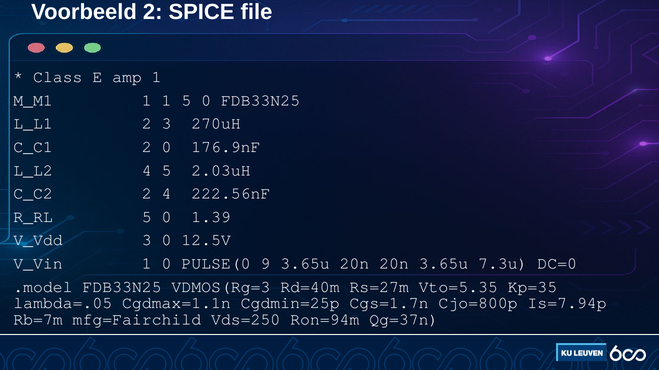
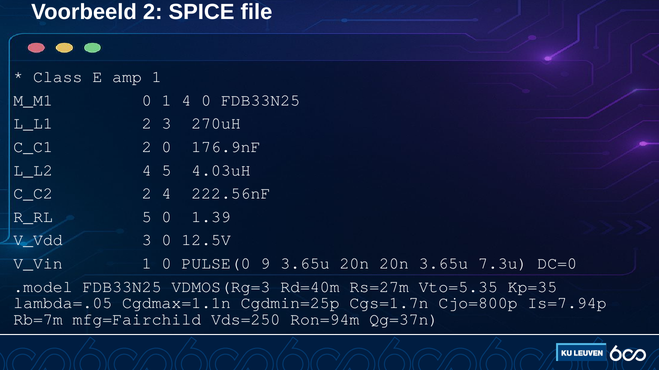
M_M1 1: 1 -> 0 (147, 100)
1 5: 5 -> 4 (186, 100)
2.03uH: 2.03uH -> 4.03uH (221, 170)
